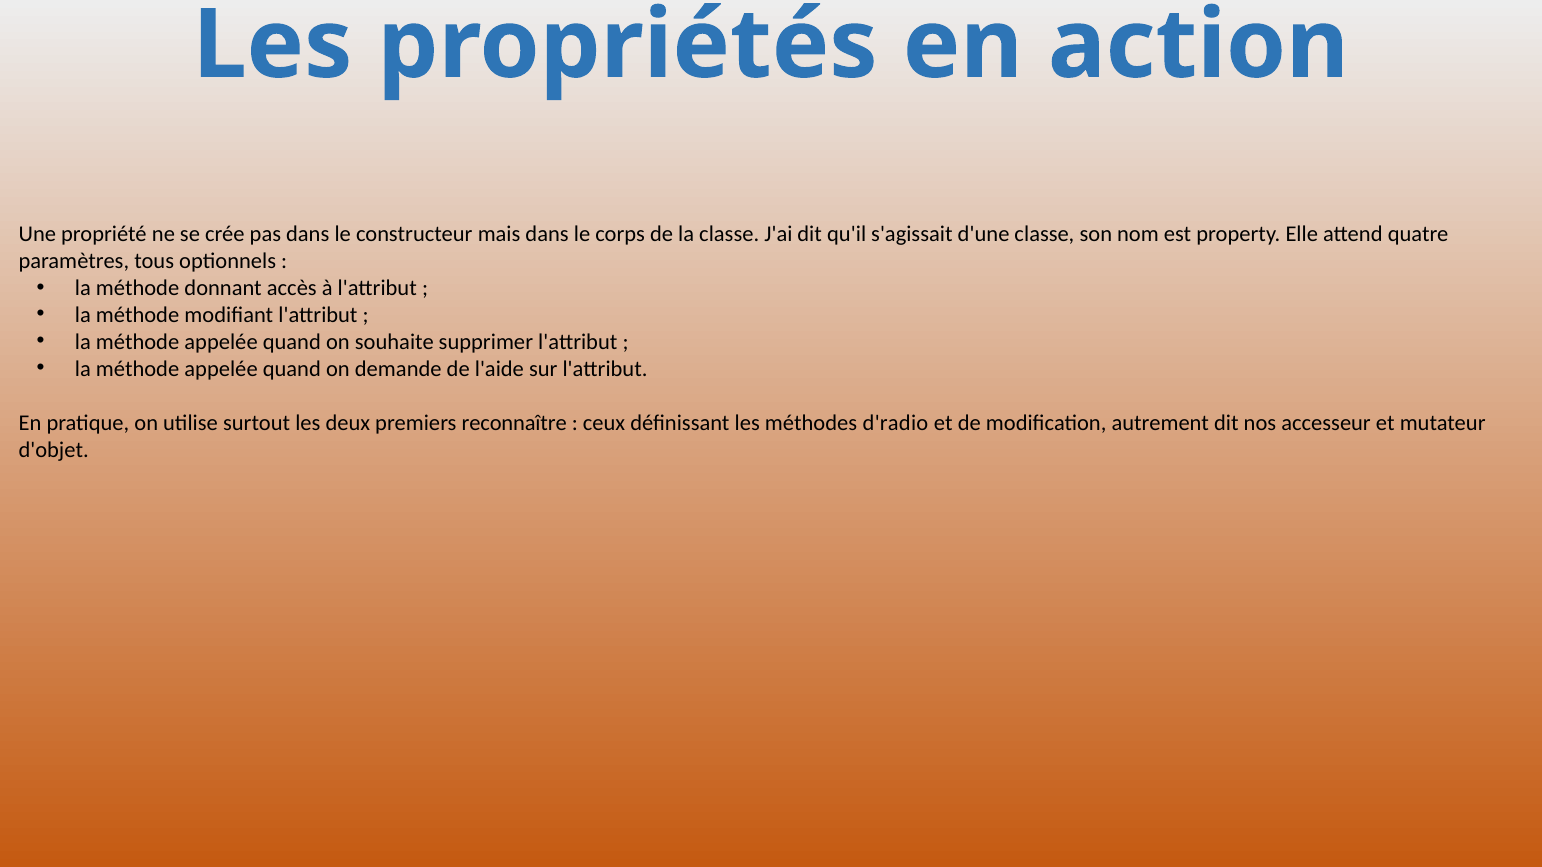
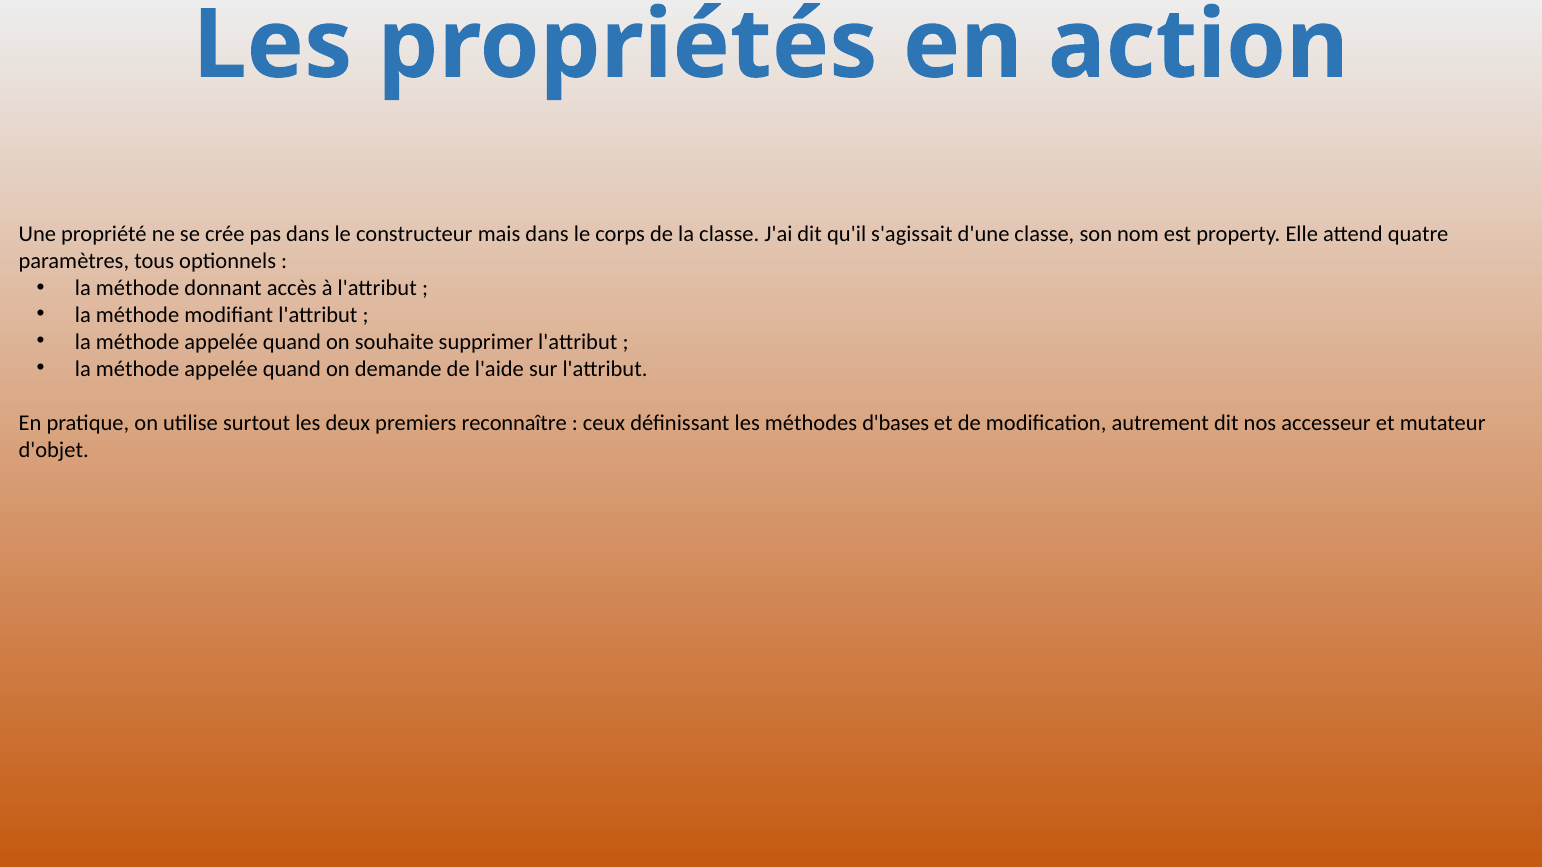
d'radio: d'radio -> d'bases (896, 423)
